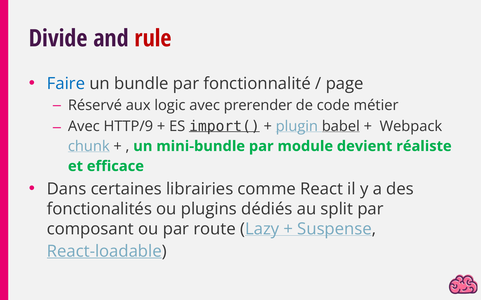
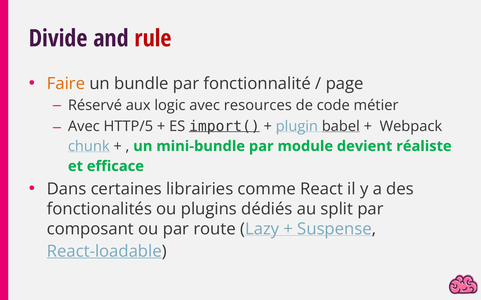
Faire colour: blue -> orange (66, 84)
prerender: prerender -> resources (258, 106)
HTTP/9: HTTP/9 -> HTTP/5 (128, 126)
